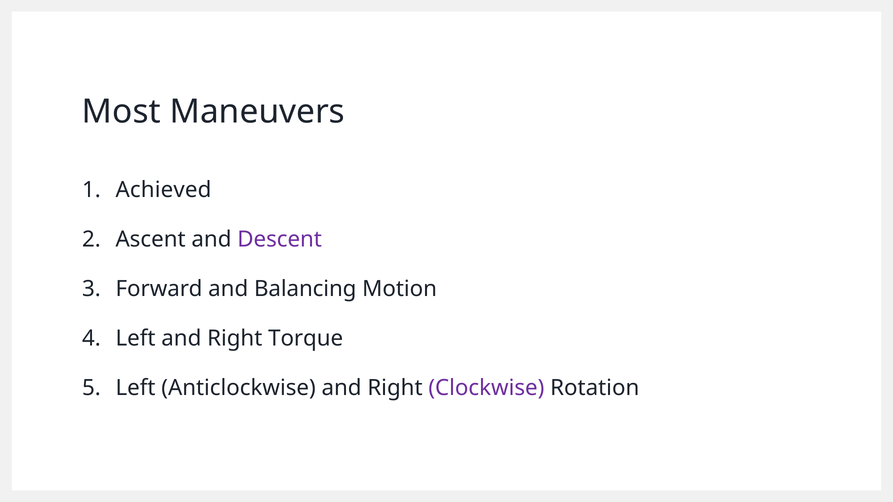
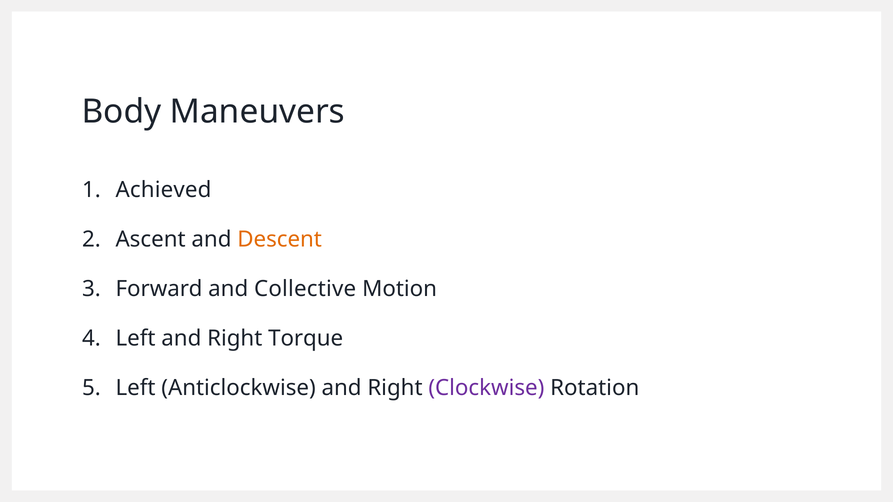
Most: Most -> Body (121, 112)
Descent colour: purple -> orange (280, 240)
Balancing: Balancing -> Collective (305, 289)
